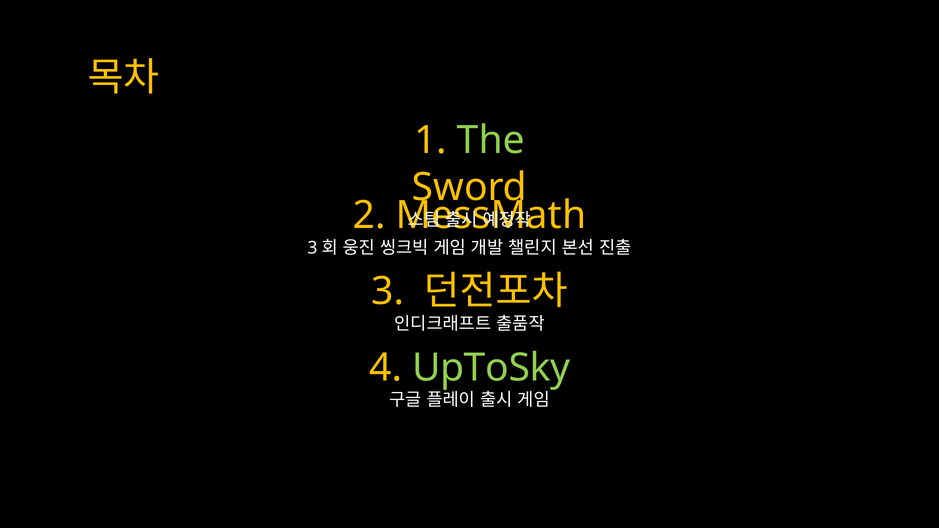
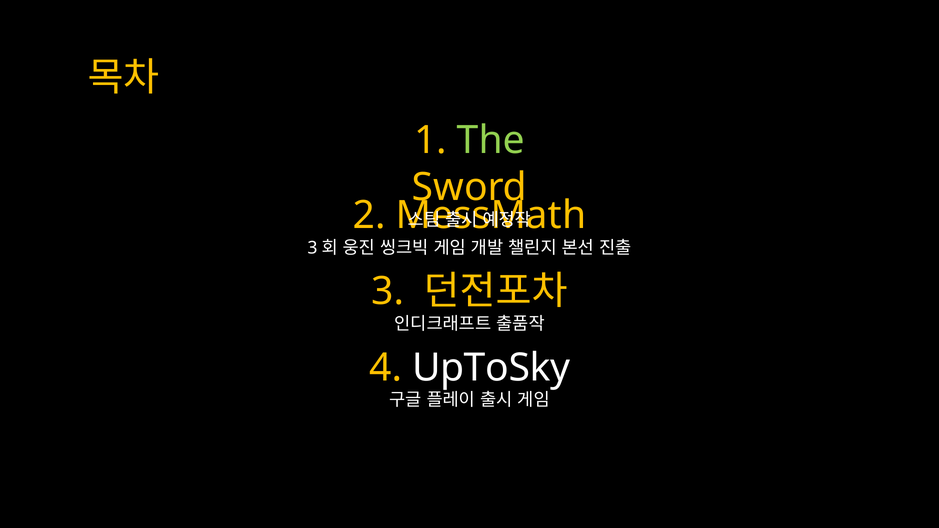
UpToSky colour: light green -> white (491, 368)
